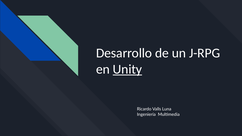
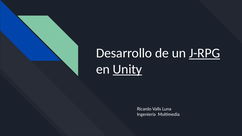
J-RPG underline: none -> present (205, 53)
